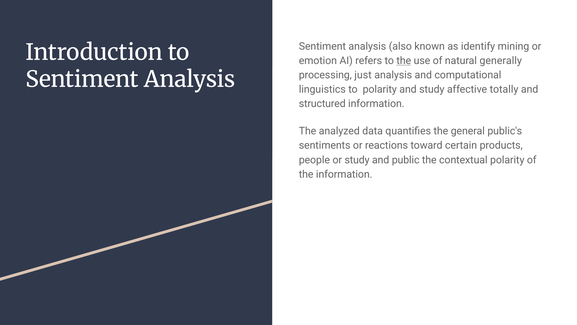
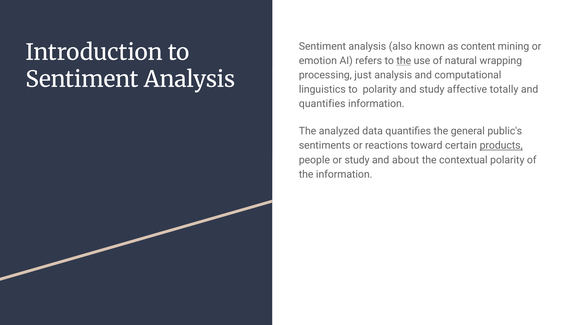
identify: identify -> content (478, 46)
generally: generally -> wrapping (501, 61)
structured: structured -> quantifies (322, 104)
products underline: none -> present (501, 145)
public: public -> about (406, 160)
